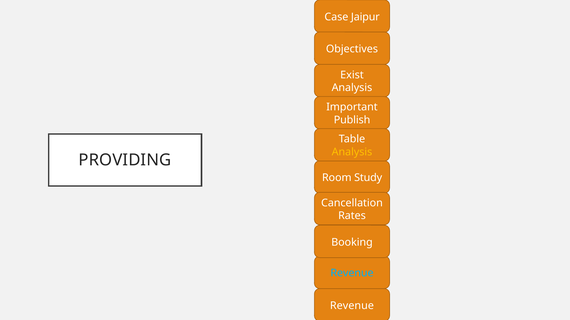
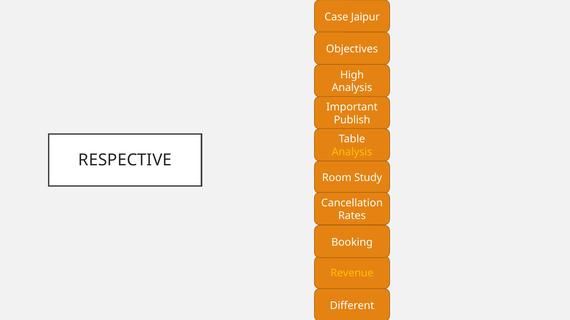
Exist: Exist -> High (352, 75)
PROVIDING: PROVIDING -> RESPECTIVE (125, 160)
Revenue colour: light blue -> yellow (352, 274)
Revenue: Revenue -> Different (352, 306)
